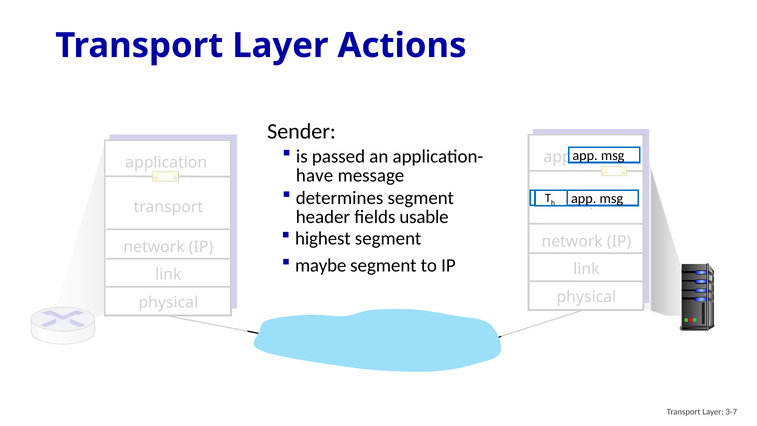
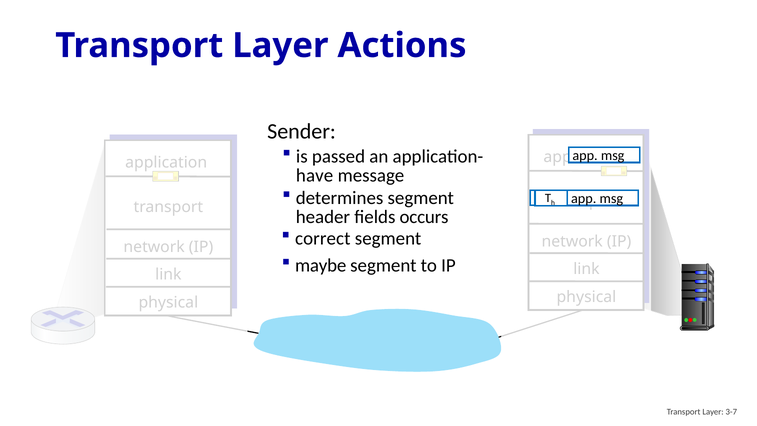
usable: usable -> occurs (424, 217)
highest: highest -> correct (323, 239)
